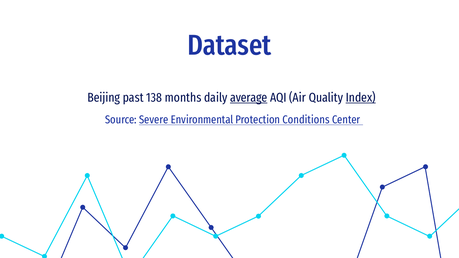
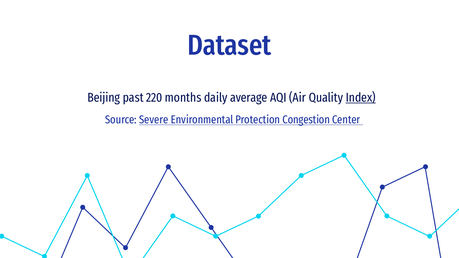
138: 138 -> 220 (154, 98)
average underline: present -> none (249, 98)
Conditions: Conditions -> Congestion (306, 120)
